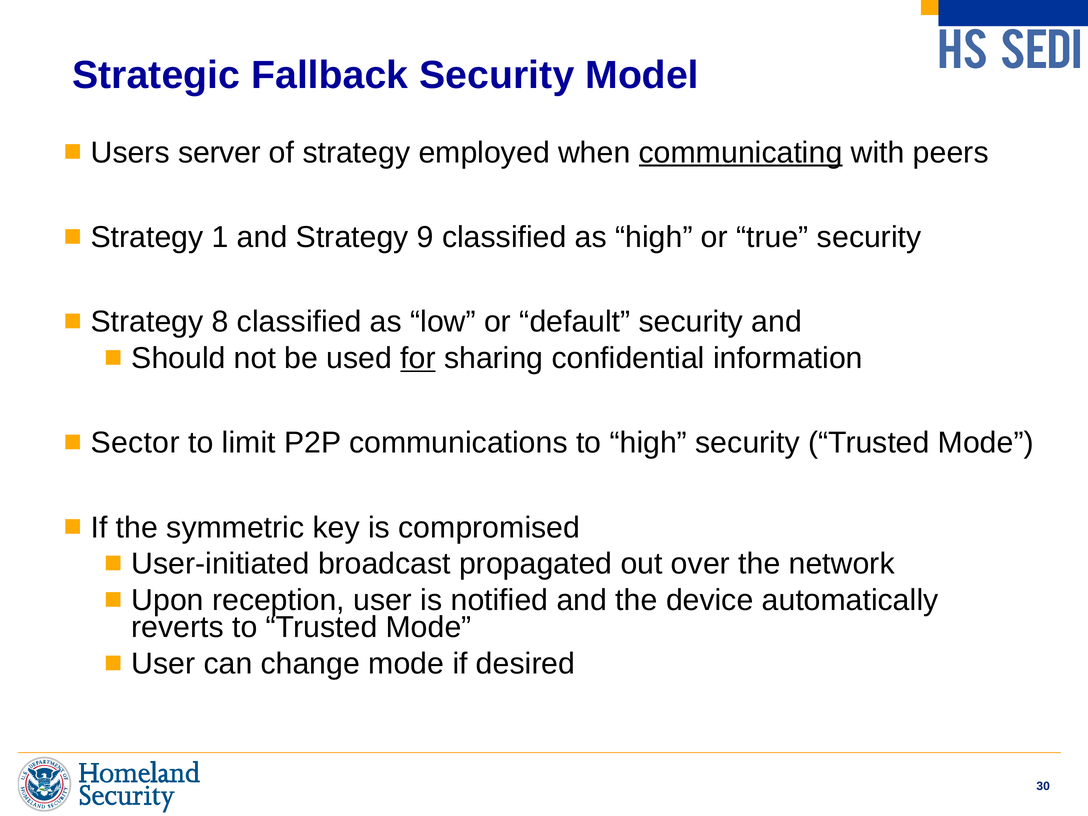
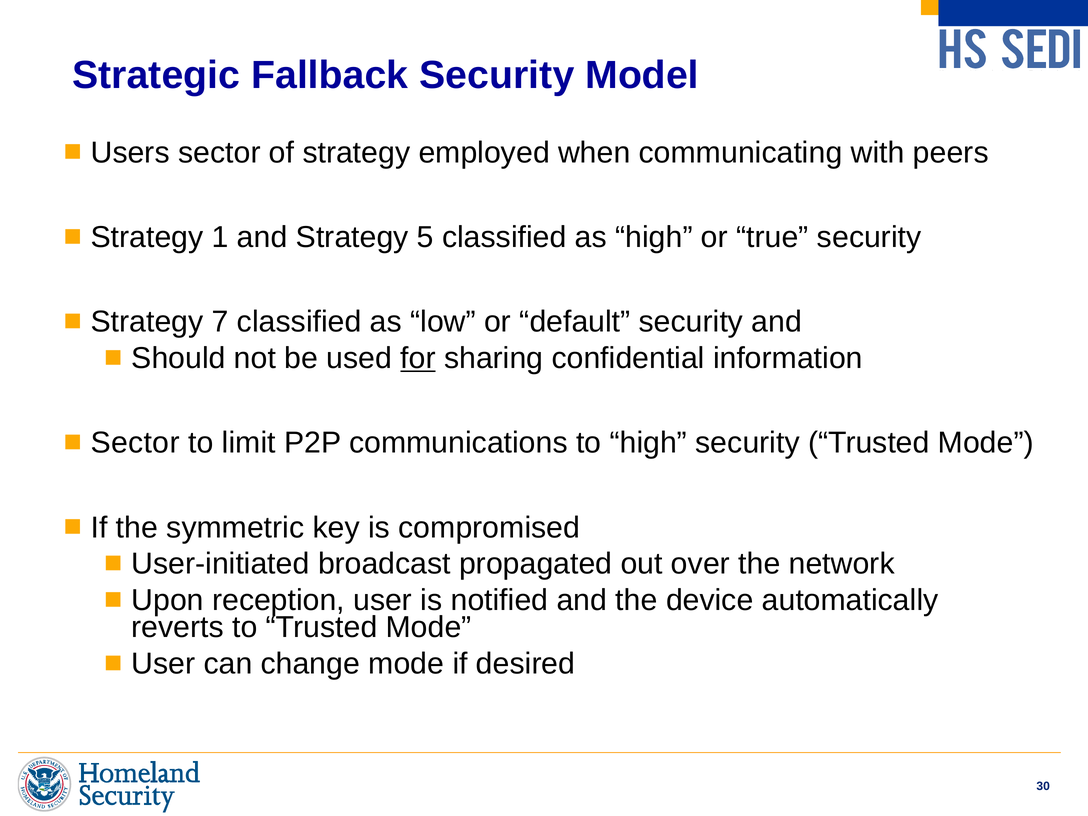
Users server: server -> sector (219, 153)
communicating underline: present -> none (741, 153)
9: 9 -> 5 (425, 237)
8: 8 -> 7 (220, 322)
